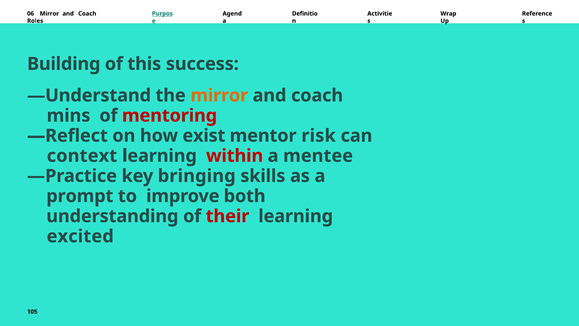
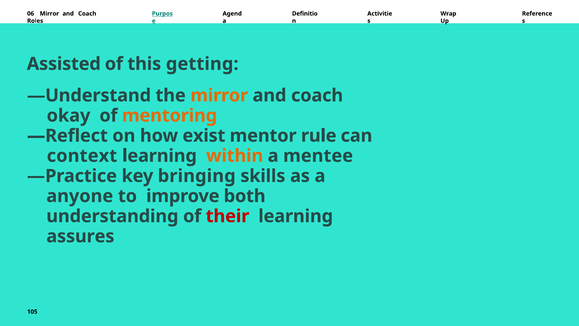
Building: Building -> Assisted (64, 64)
success: success -> getting (202, 64)
mins: mins -> okay (68, 115)
mentoring colour: red -> orange (170, 115)
risk: risk -> rule (319, 136)
within colour: red -> orange (235, 156)
prompt: prompt -> anyone (80, 196)
excited: excited -> assures (80, 236)
